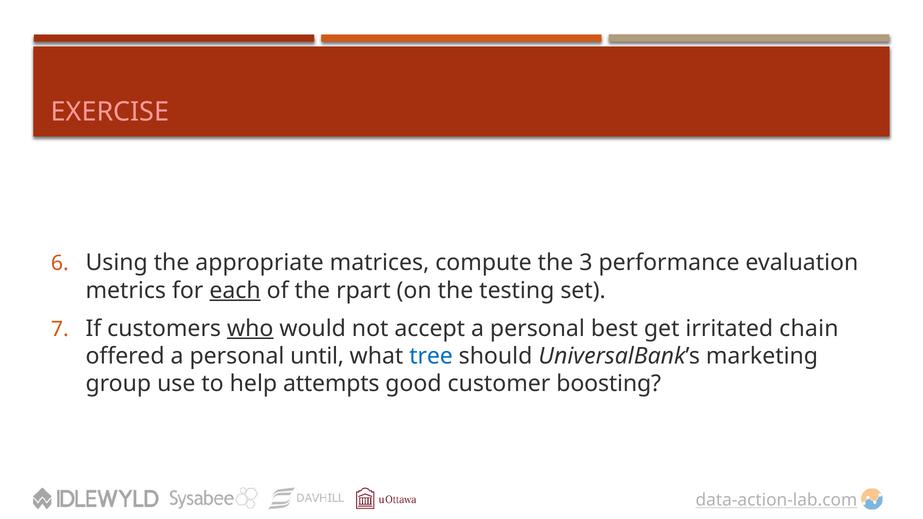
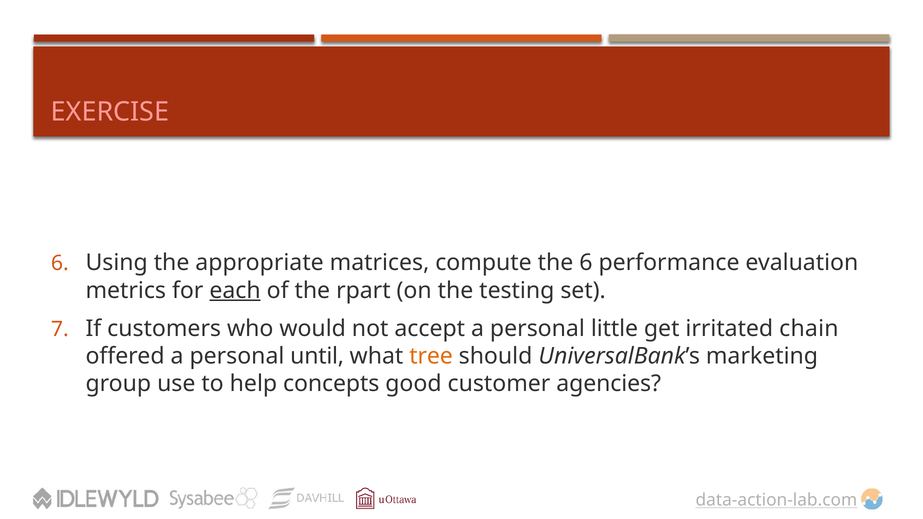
the 3: 3 -> 6 (586, 263)
who underline: present -> none (250, 329)
best: best -> little (614, 329)
tree colour: blue -> orange (431, 356)
attempts: attempts -> concepts (331, 384)
boosting: boosting -> agencies (609, 384)
